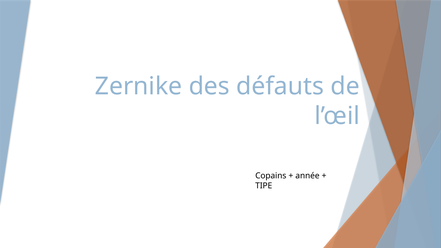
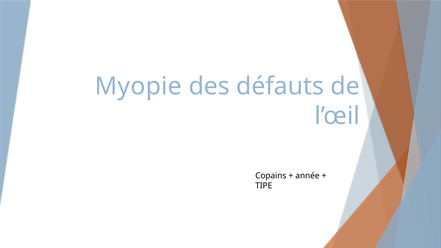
Zernike: Zernike -> Myopie (138, 86)
